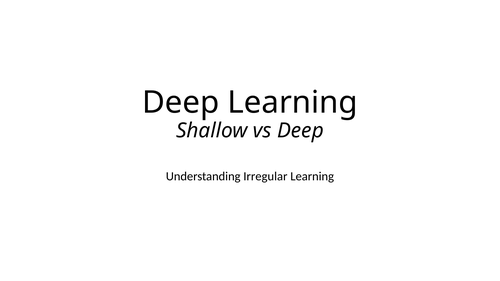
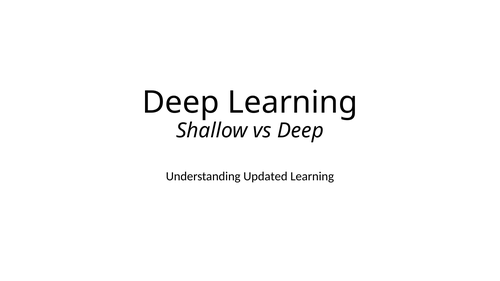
Irregular: Irregular -> Updated (265, 176)
